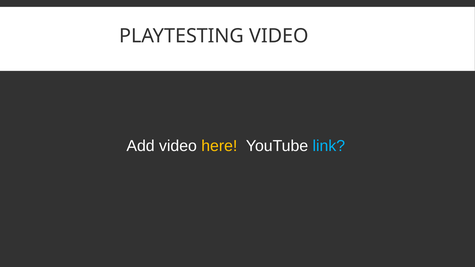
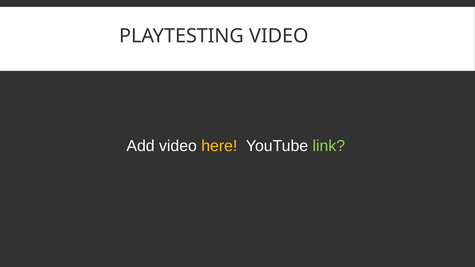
link colour: light blue -> light green (329, 146)
